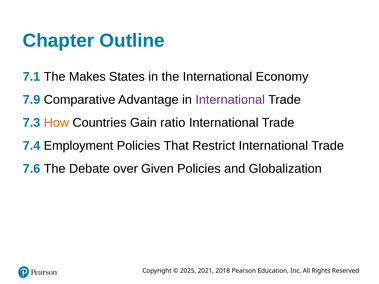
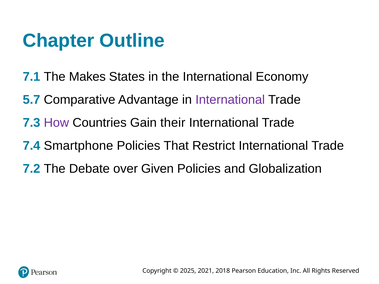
7.9: 7.9 -> 5.7 (32, 100)
How colour: orange -> purple (56, 123)
ratio: ratio -> their (173, 123)
Employment: Employment -> Smartphone (78, 146)
7.6: 7.6 -> 7.2 (32, 169)
